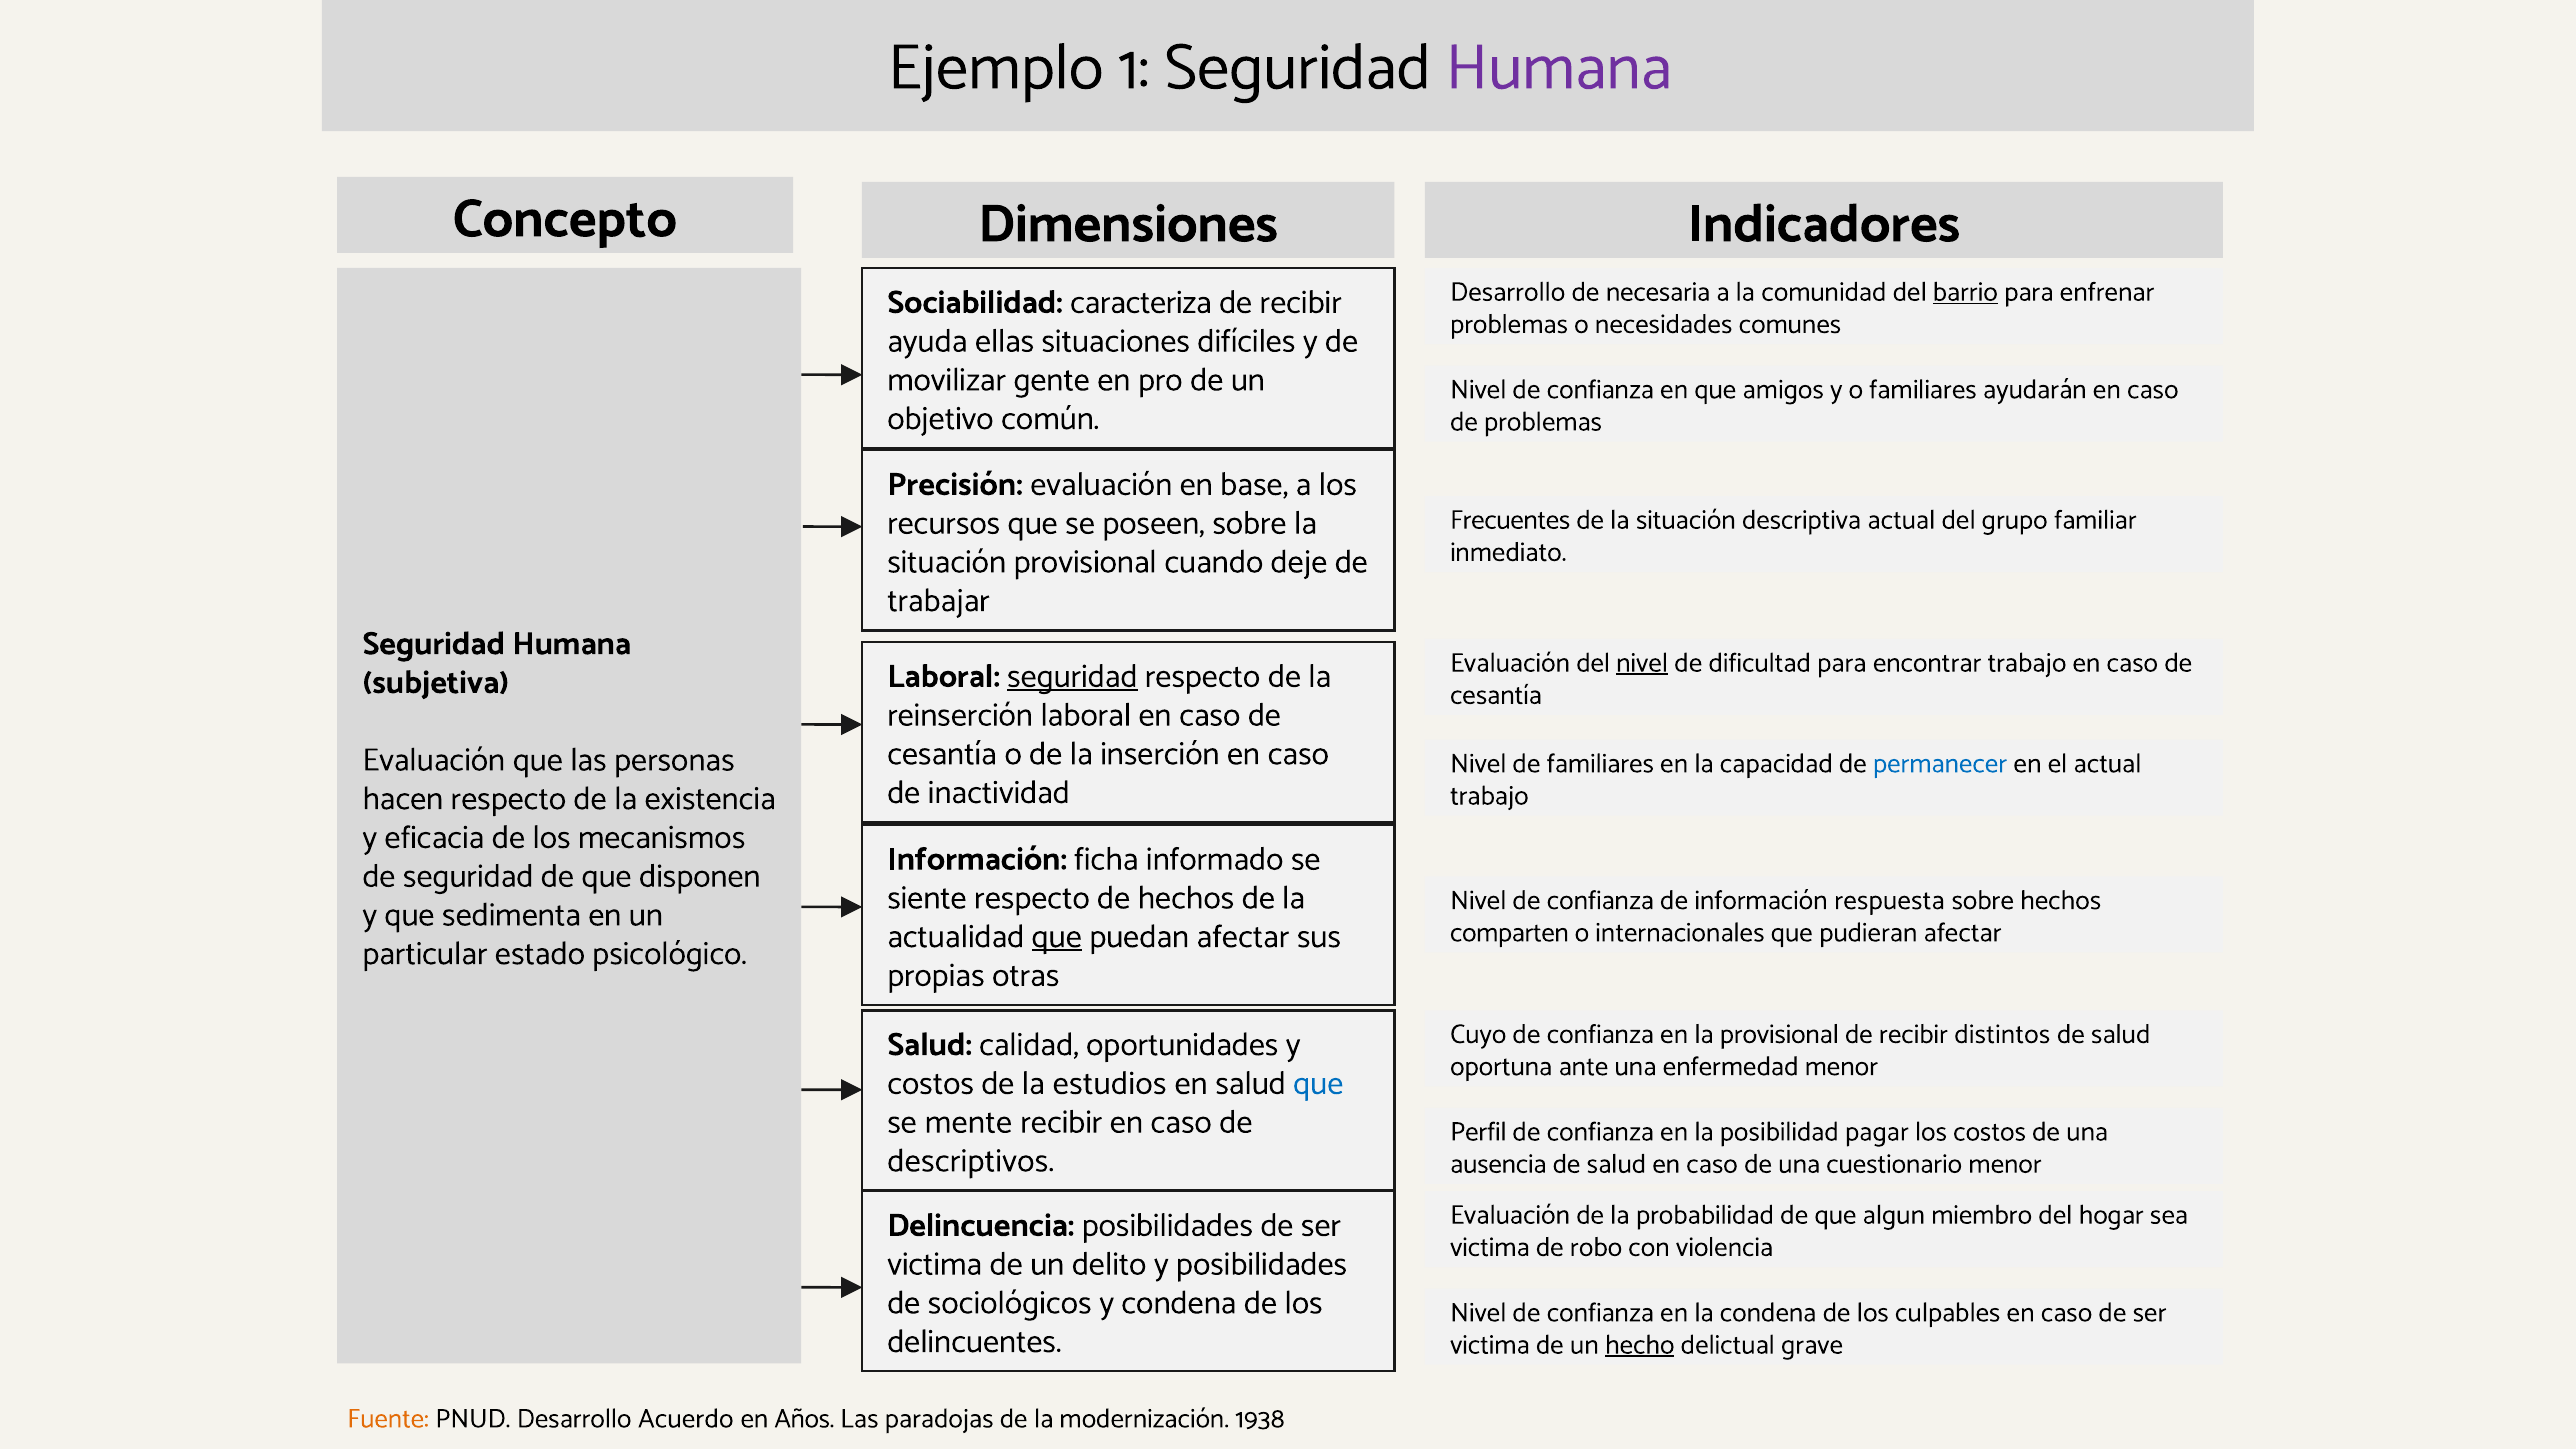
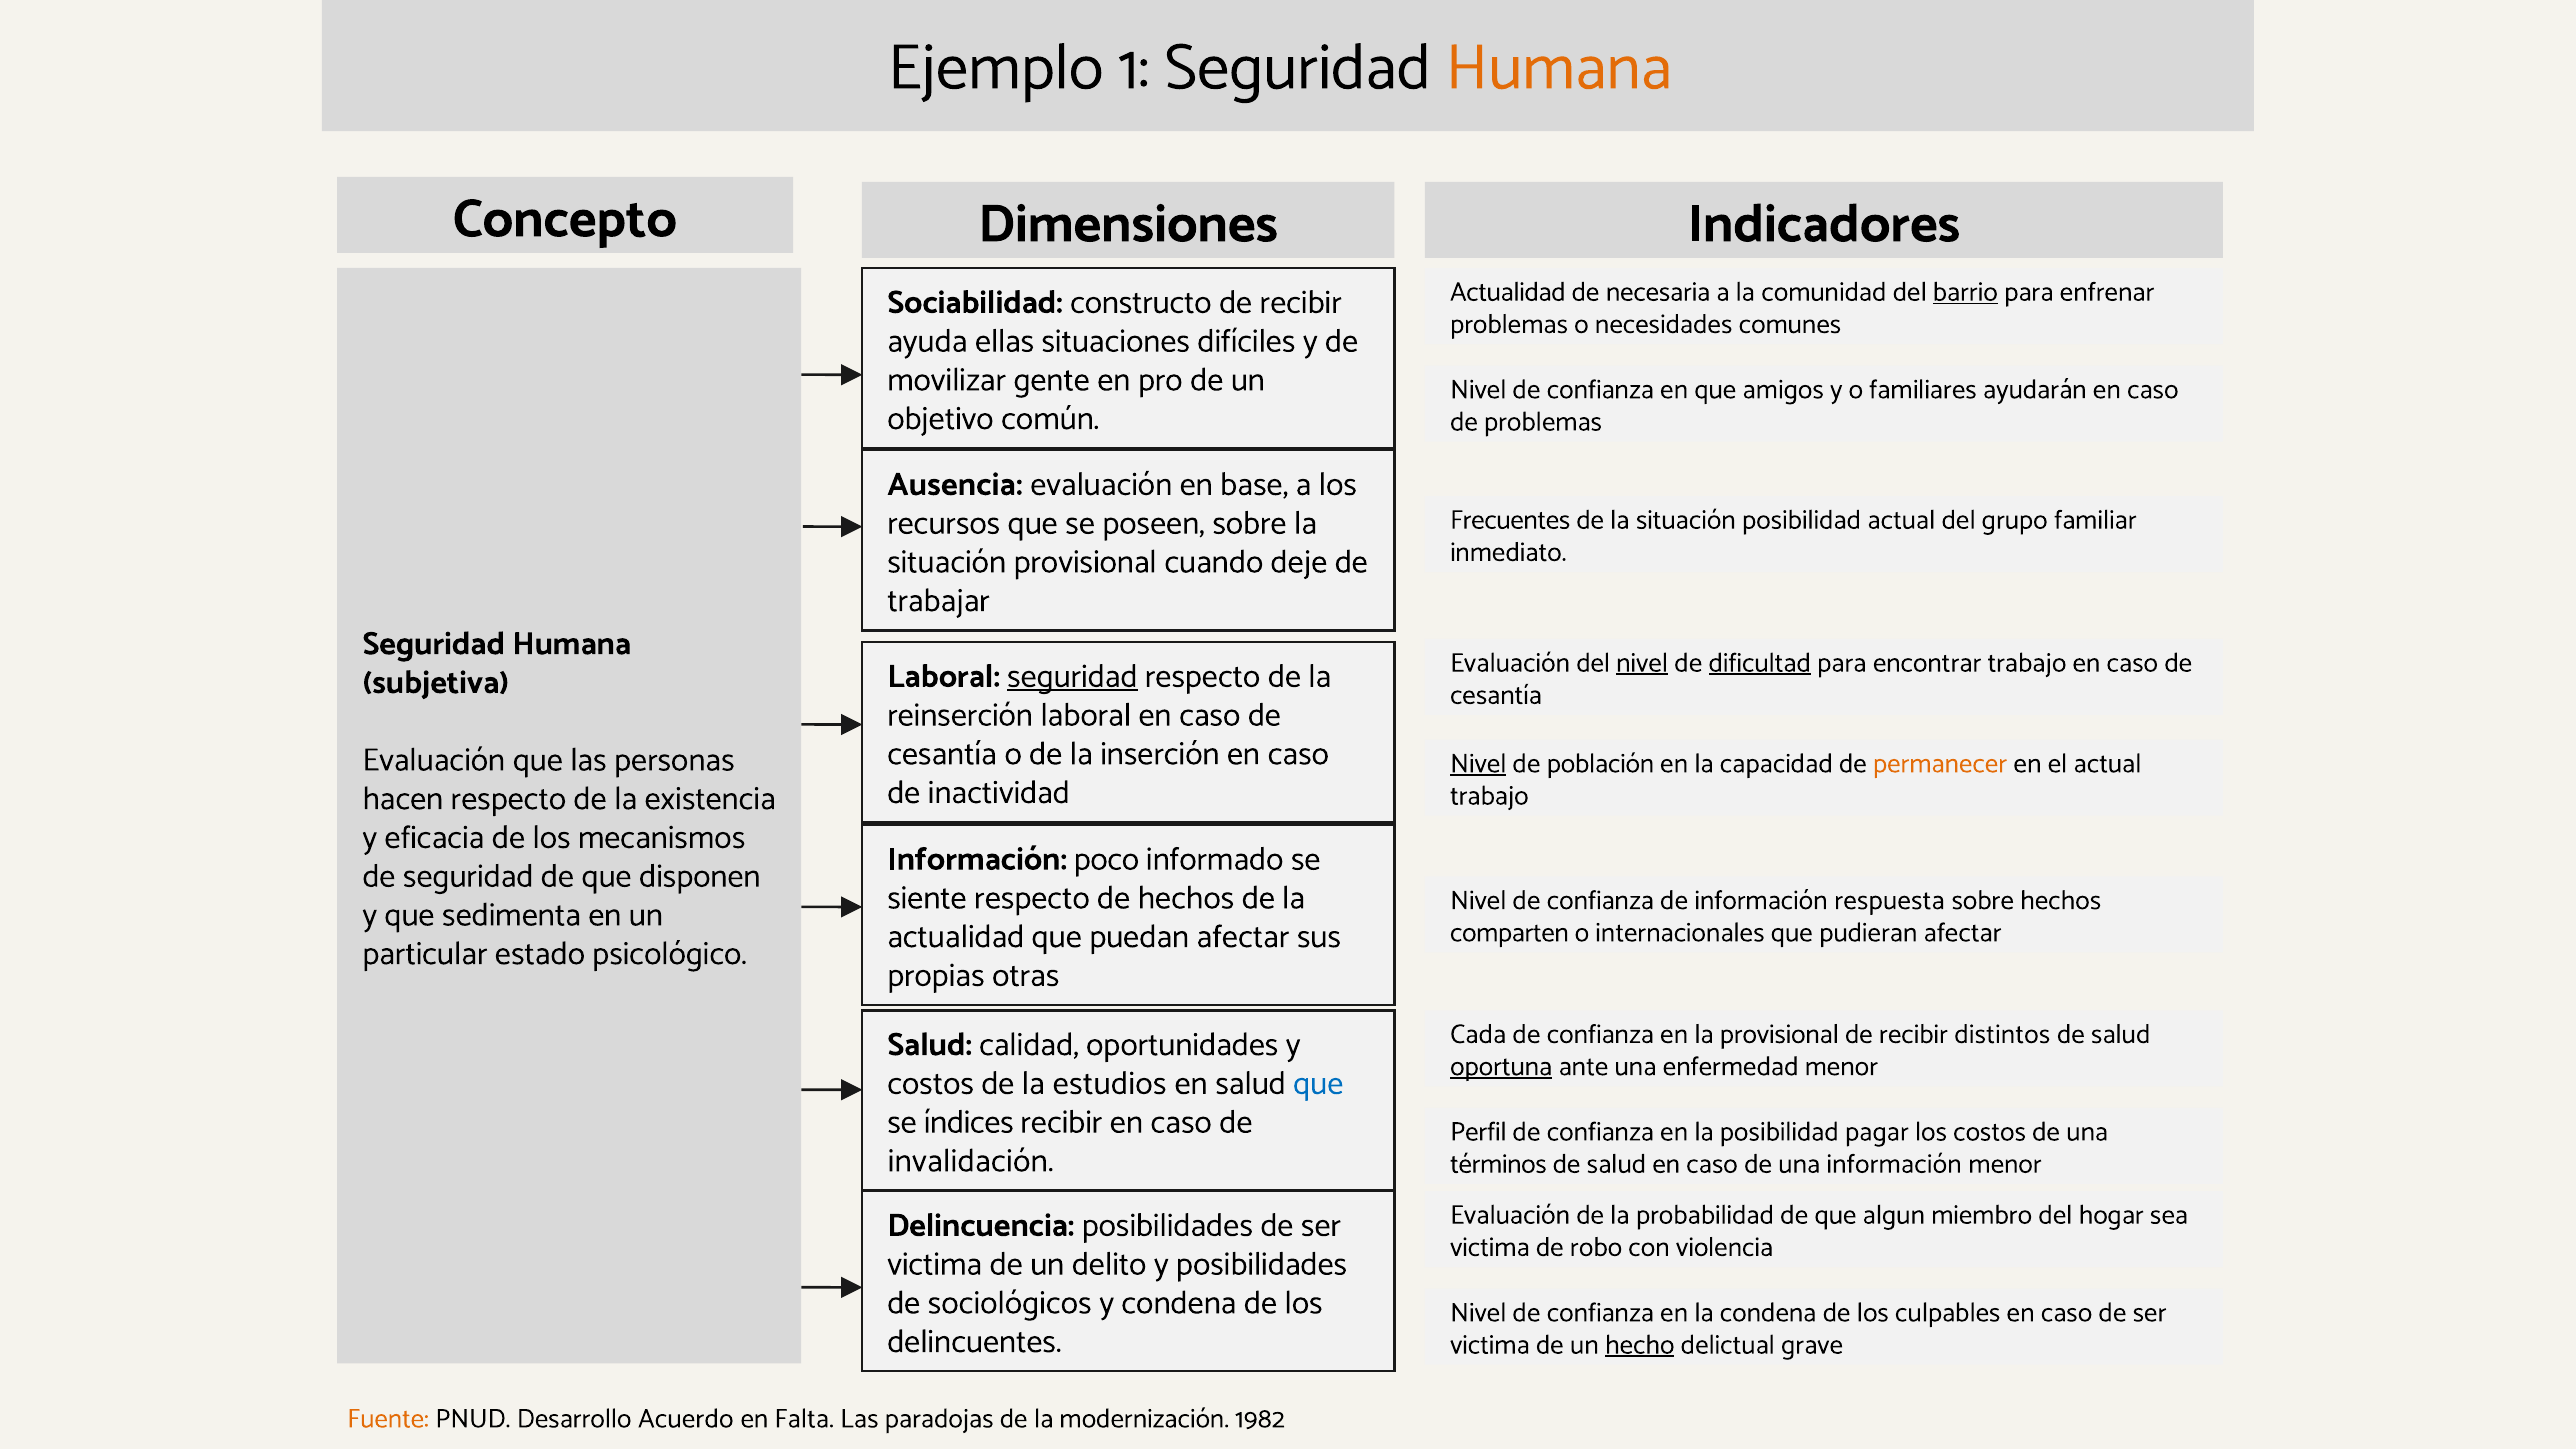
Humana colour: purple -> orange (1559, 67)
Desarrollo: Desarrollo -> Actualidad (1508, 292)
caracteriza: caracteriza -> constructo (1141, 302)
Precisión: Precisión -> Ausencia (955, 484)
situación descriptiva: descriptiva -> posibilidad (1802, 520)
dificultad underline: none -> present (1760, 663)
Nivel underline: none -> present (1478, 763)
de familiares: familiares -> población (1600, 763)
permanecer colour: blue -> orange (1940, 763)
ficha: ficha -> poco (1106, 859)
que underline: present -> none (1057, 936)
Cuyo: Cuyo -> Cada (1478, 1034)
oportuna underline: none -> present (1501, 1066)
mente: mente -> índices (969, 1122)
descriptivos: descriptivos -> invalidación (971, 1161)
ausencia: ausencia -> términos (1498, 1164)
una cuestionario: cuestionario -> información (1894, 1164)
Años: Años -> Falta (804, 1419)
1938: 1938 -> 1982 (1260, 1419)
